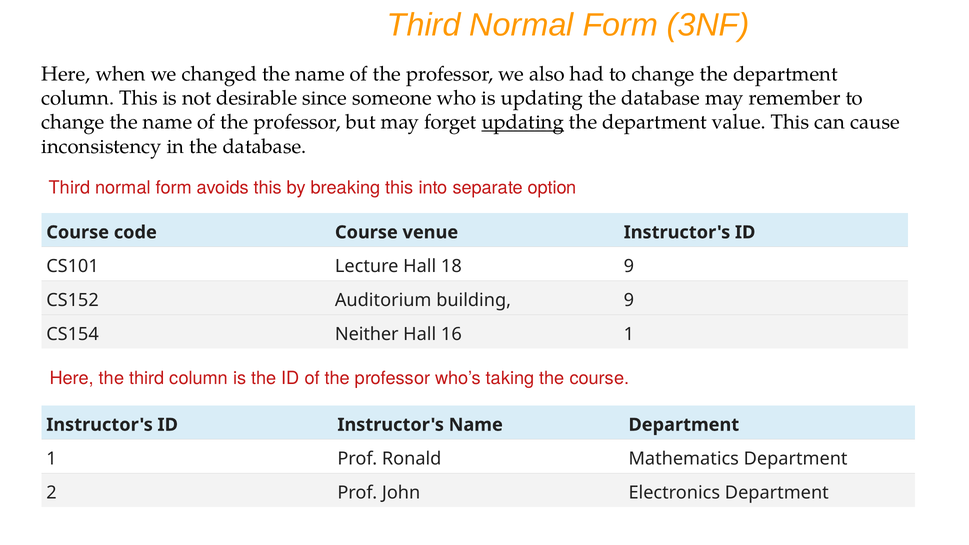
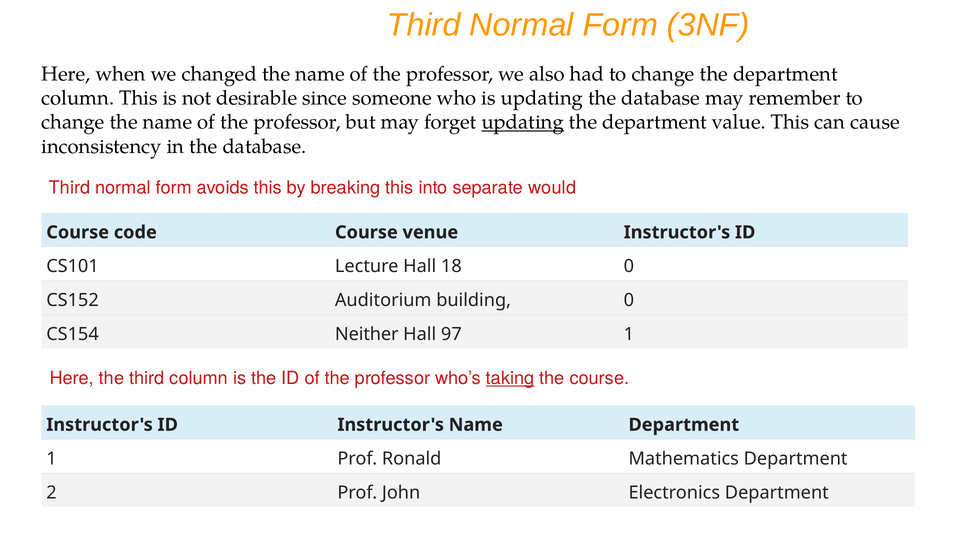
option: option -> would (552, 188)
18 9: 9 -> 0 (629, 266)
building 9: 9 -> 0 (629, 300)
16: 16 -> 97 (451, 334)
taking underline: none -> present (510, 378)
